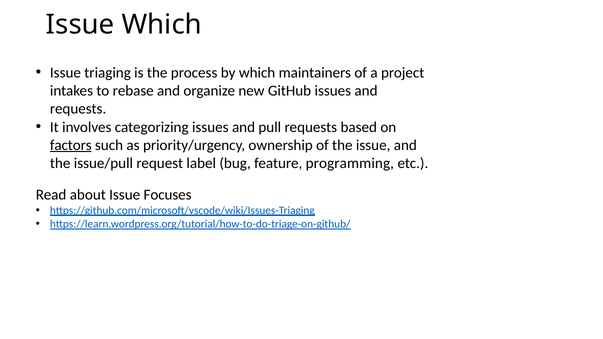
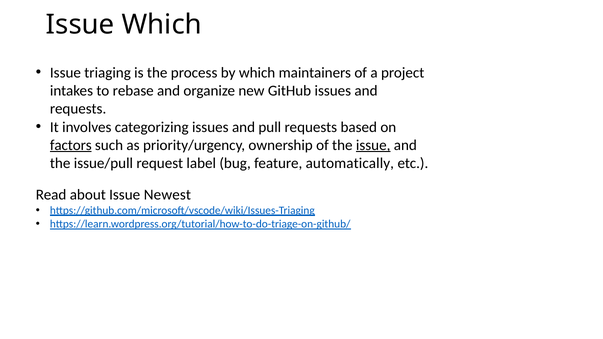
issue underline: none -> present (373, 145)
programming: programming -> automatically (350, 163)
Focuses: Focuses -> Newest (167, 195)
